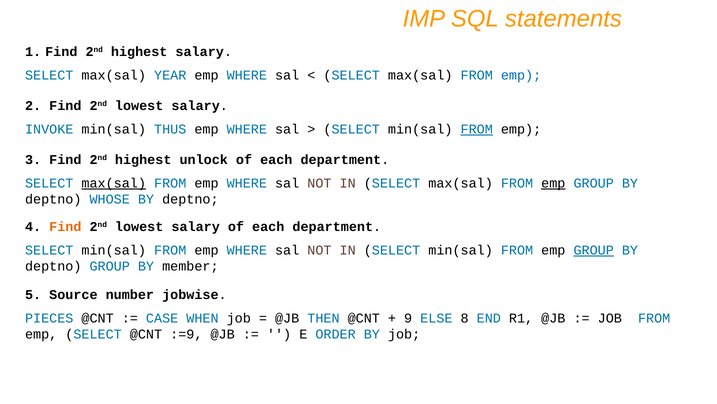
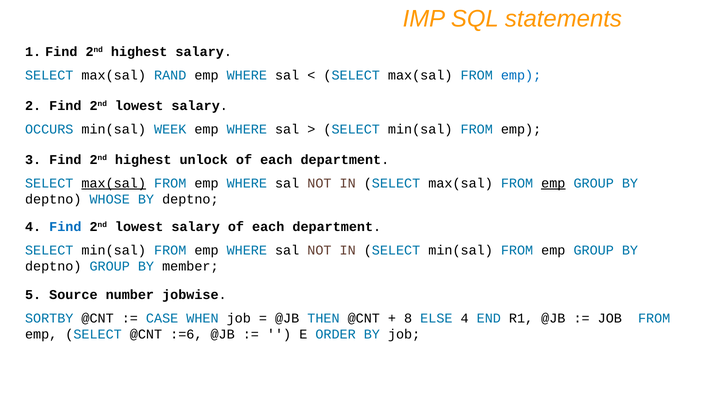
YEAR: YEAR -> RAND (170, 75)
INVOKE: INVOKE -> OCCURS (49, 129)
THUS: THUS -> WEEK (170, 129)
FROM underline: present -> none (477, 129)
Find colour: orange -> blue (65, 227)
GROUP underline: present -> none (594, 250)
PIECES: PIECES -> SORTBY (49, 318)
9: 9 -> 8 (408, 318)
ELSE 8: 8 -> 4 (465, 318)
:=9: :=9 -> :=6 (186, 334)
